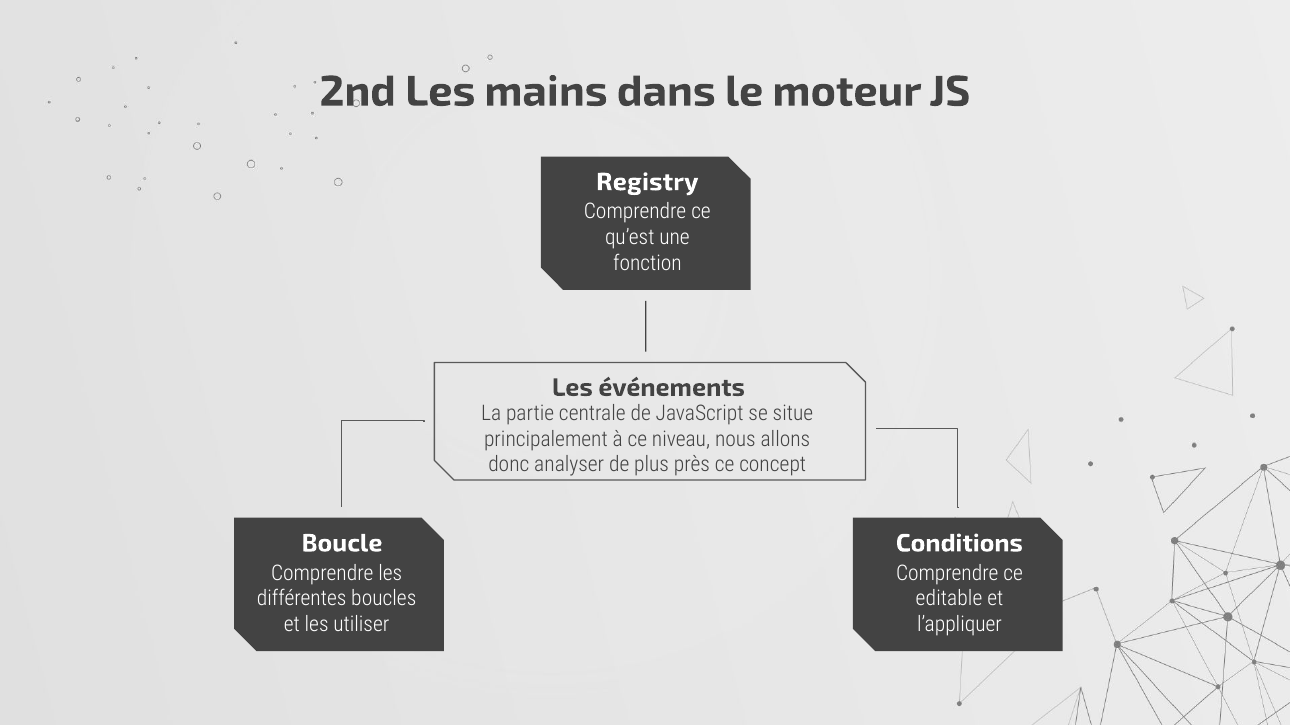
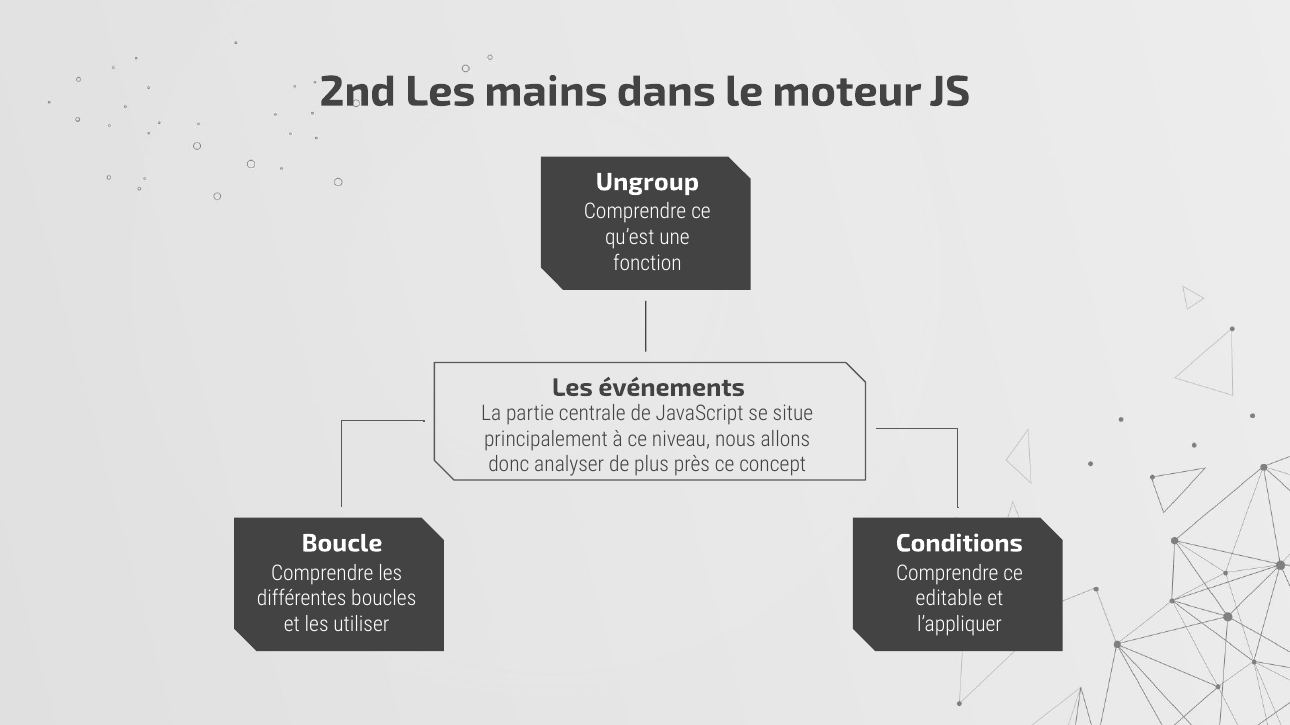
Registry: Registry -> Ungroup (647, 182)
